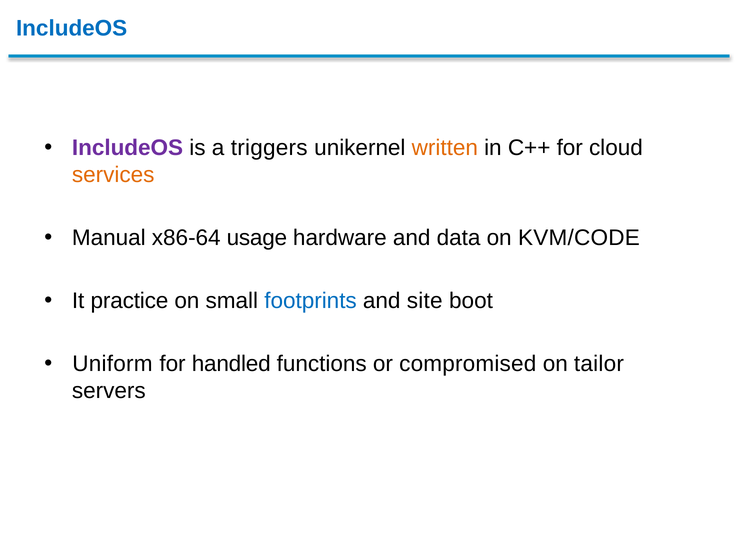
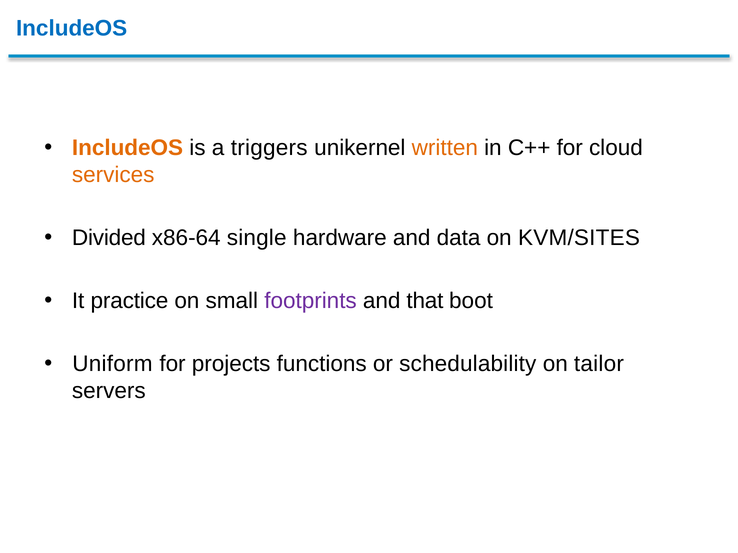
IncludeOS colour: purple -> orange (128, 148)
Manual: Manual -> Divided (109, 238)
usage: usage -> single (257, 238)
KVM/CODE: KVM/CODE -> KVM/SITES (579, 238)
footprints colour: blue -> purple (311, 301)
site: site -> that (425, 301)
handled: handled -> projects (231, 364)
compromised: compromised -> schedulability (468, 364)
